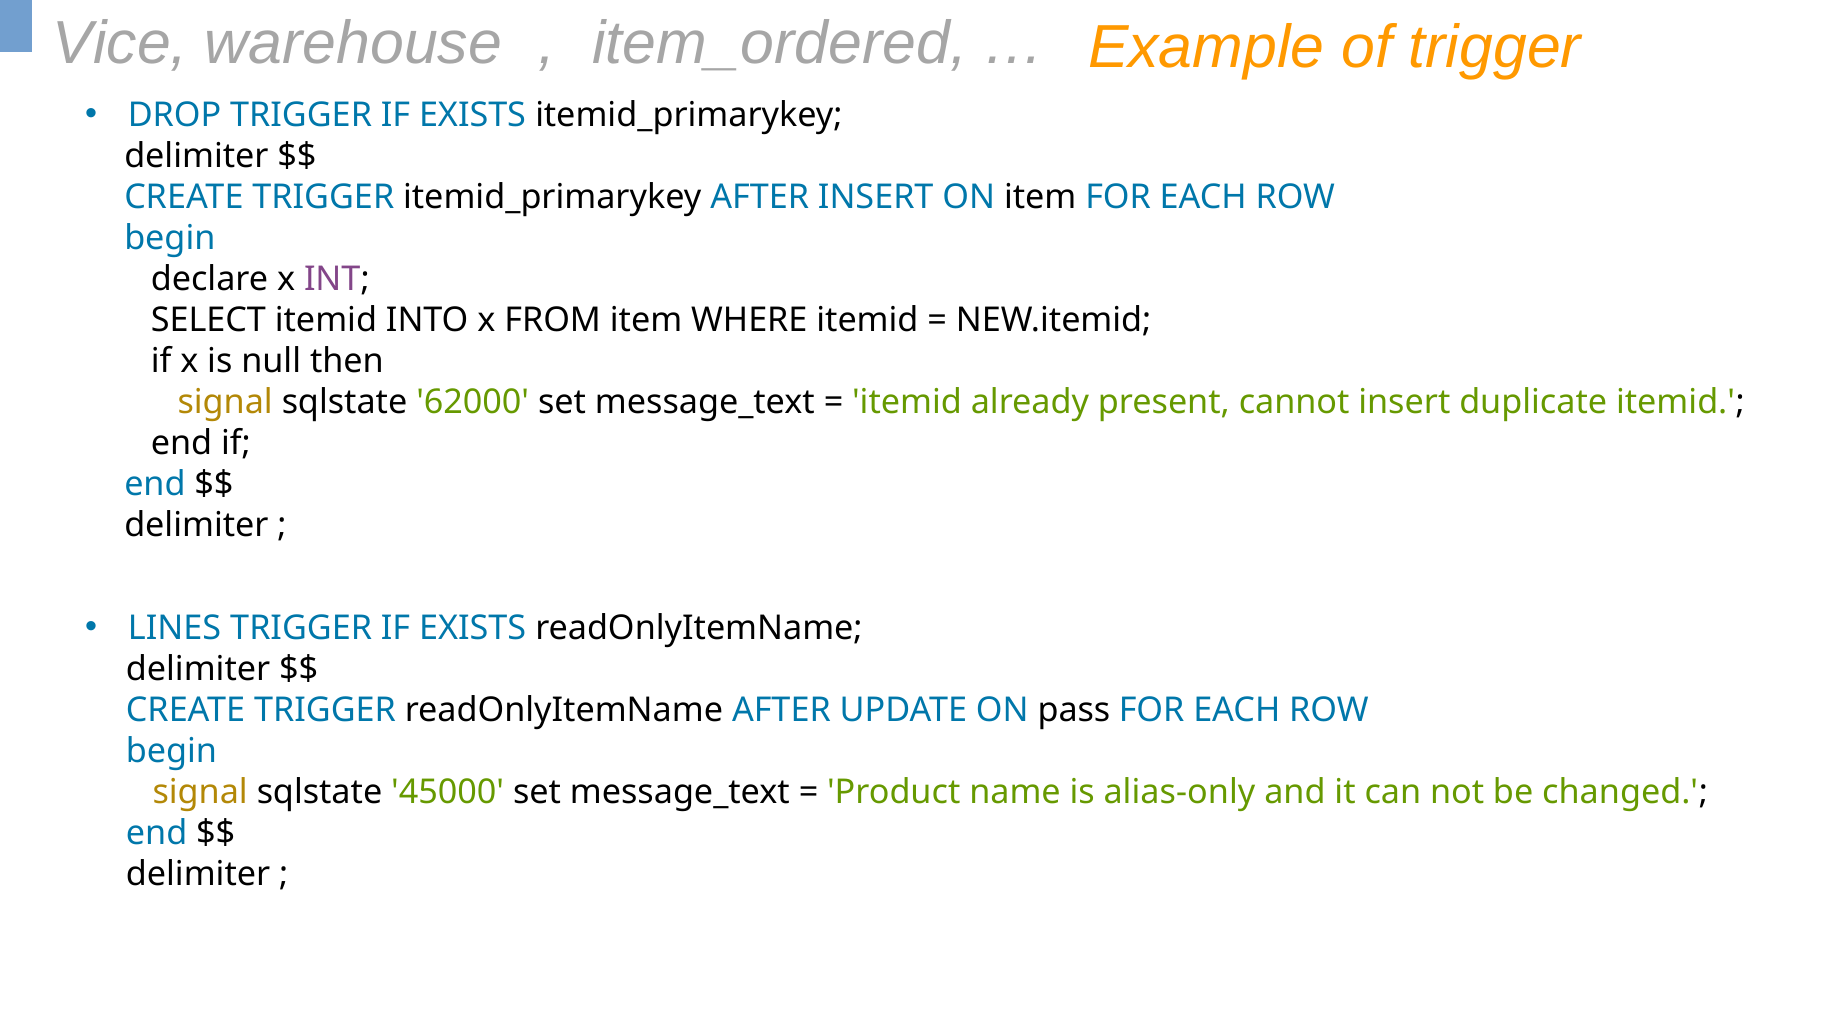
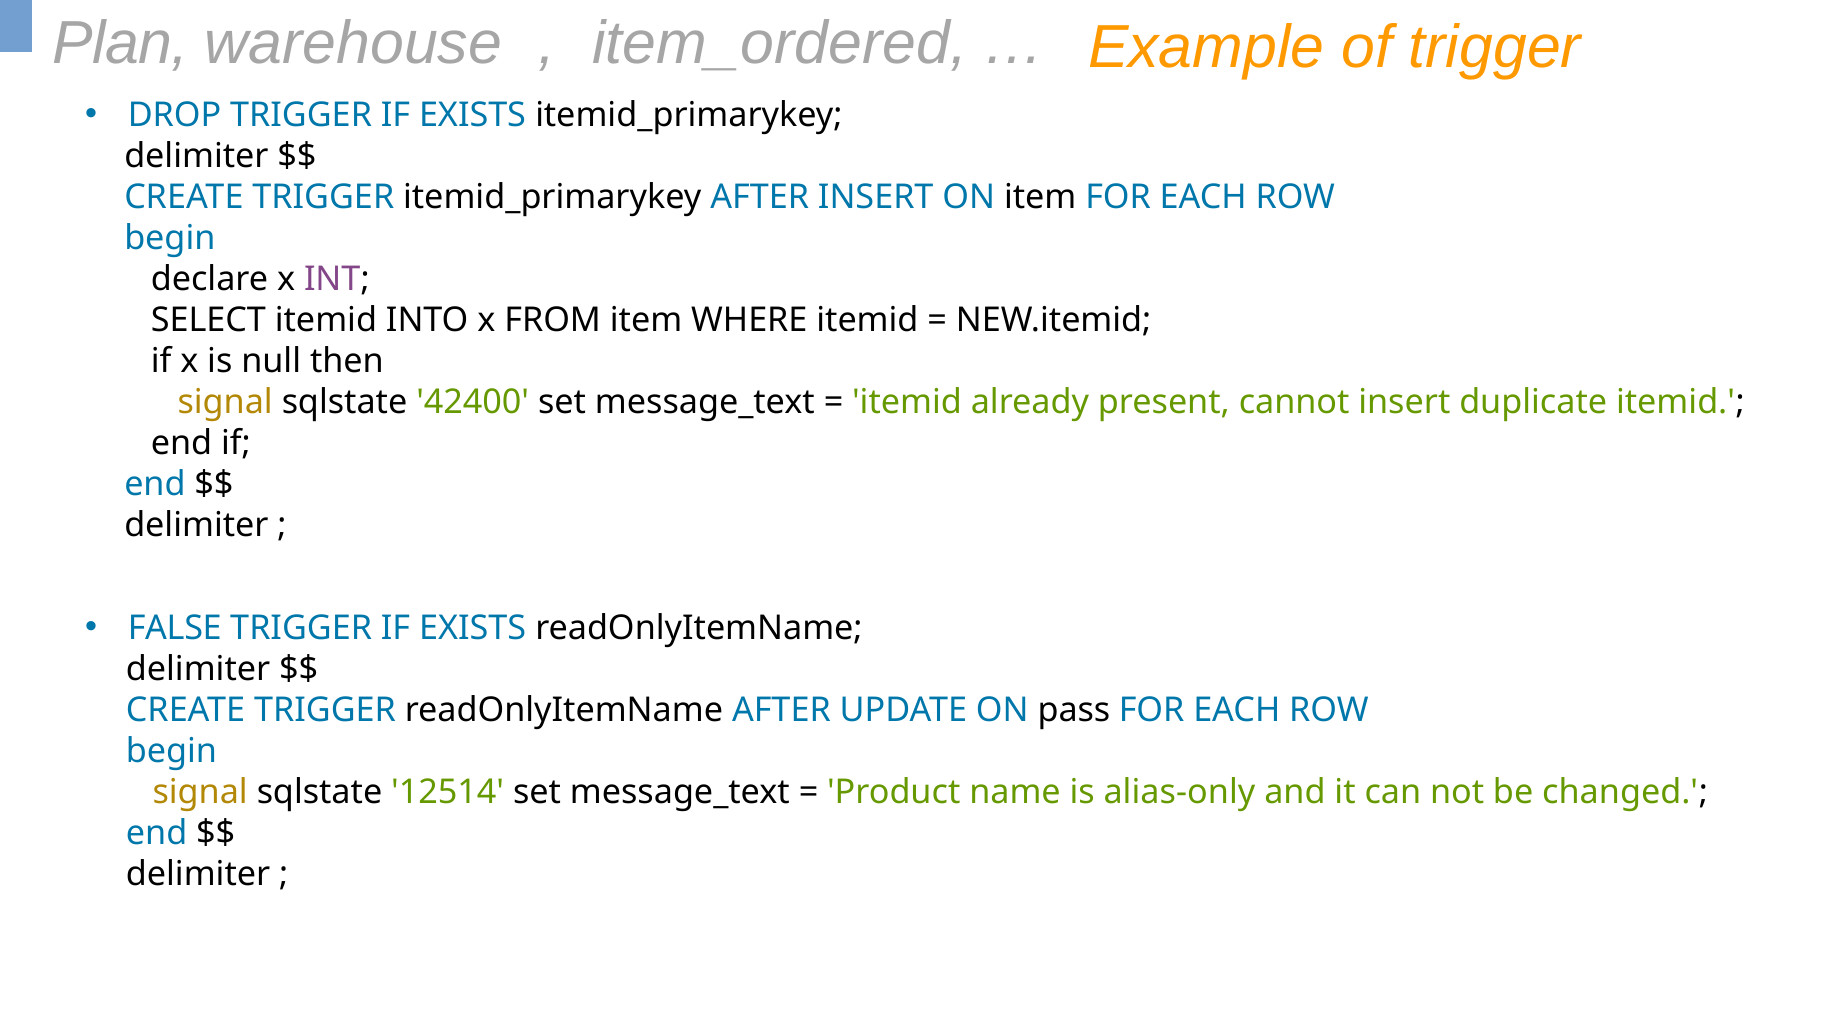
Vice: Vice -> Plan (121, 43)
62000: 62000 -> 42400 (473, 402)
LINES: LINES -> FALSE (175, 628)
45000: 45000 -> 12514 (448, 792)
